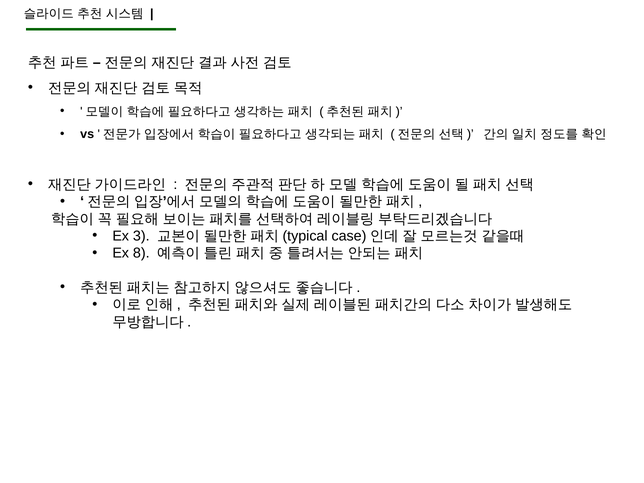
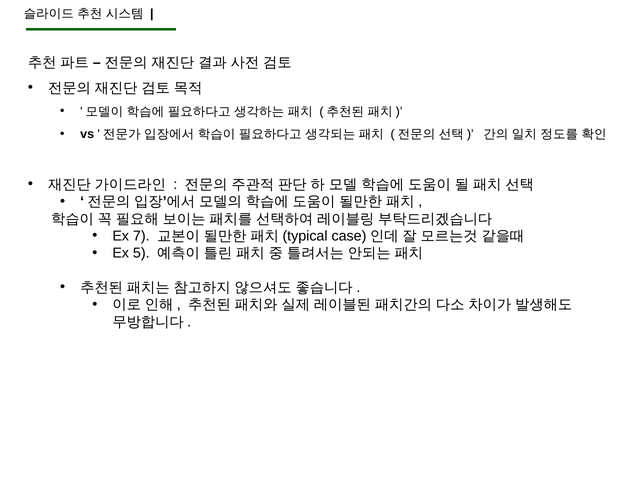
3: 3 -> 7 (141, 236)
8: 8 -> 5 (141, 253)
